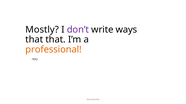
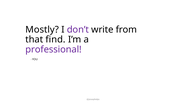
ways: ways -> from (126, 30)
that that: that -> find (56, 40)
professional colour: orange -> purple (54, 50)
